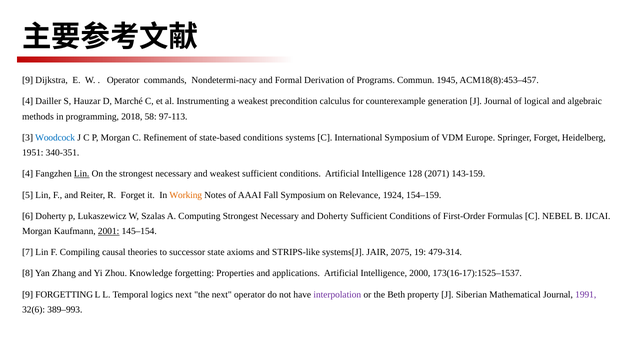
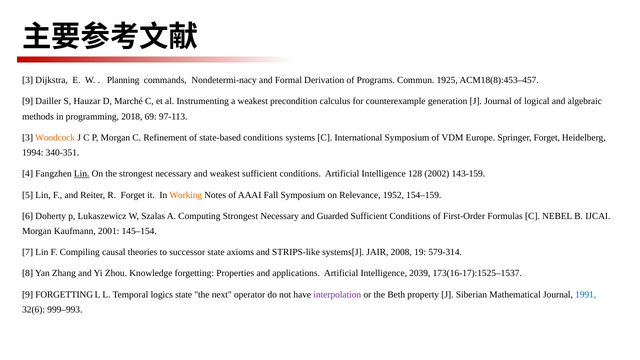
9: 9 -> 3 (28, 80)
Operator: Operator -> Planning (123, 80)
1945: 1945 -> 1925 (447, 80)
4: 4 -> 9 (28, 101)
58: 58 -> 69 (151, 116)
Woodcock colour: blue -> orange (55, 138)
1951: 1951 -> 1994 (33, 153)
2071: 2071 -> 2002 (437, 174)
1924: 1924 -> 1952 (393, 195)
and Doherty: Doherty -> Guarded (333, 216)
2001 underline: present -> none (109, 231)
2075: 2075 -> 2008 (401, 252)
479-314: 479-314 -> 579-314 (445, 252)
2000: 2000 -> 2039 (420, 273)
logics next: next -> state (184, 294)
1991 colour: purple -> blue (586, 294)
389–993: 389–993 -> 999–993 (65, 310)
